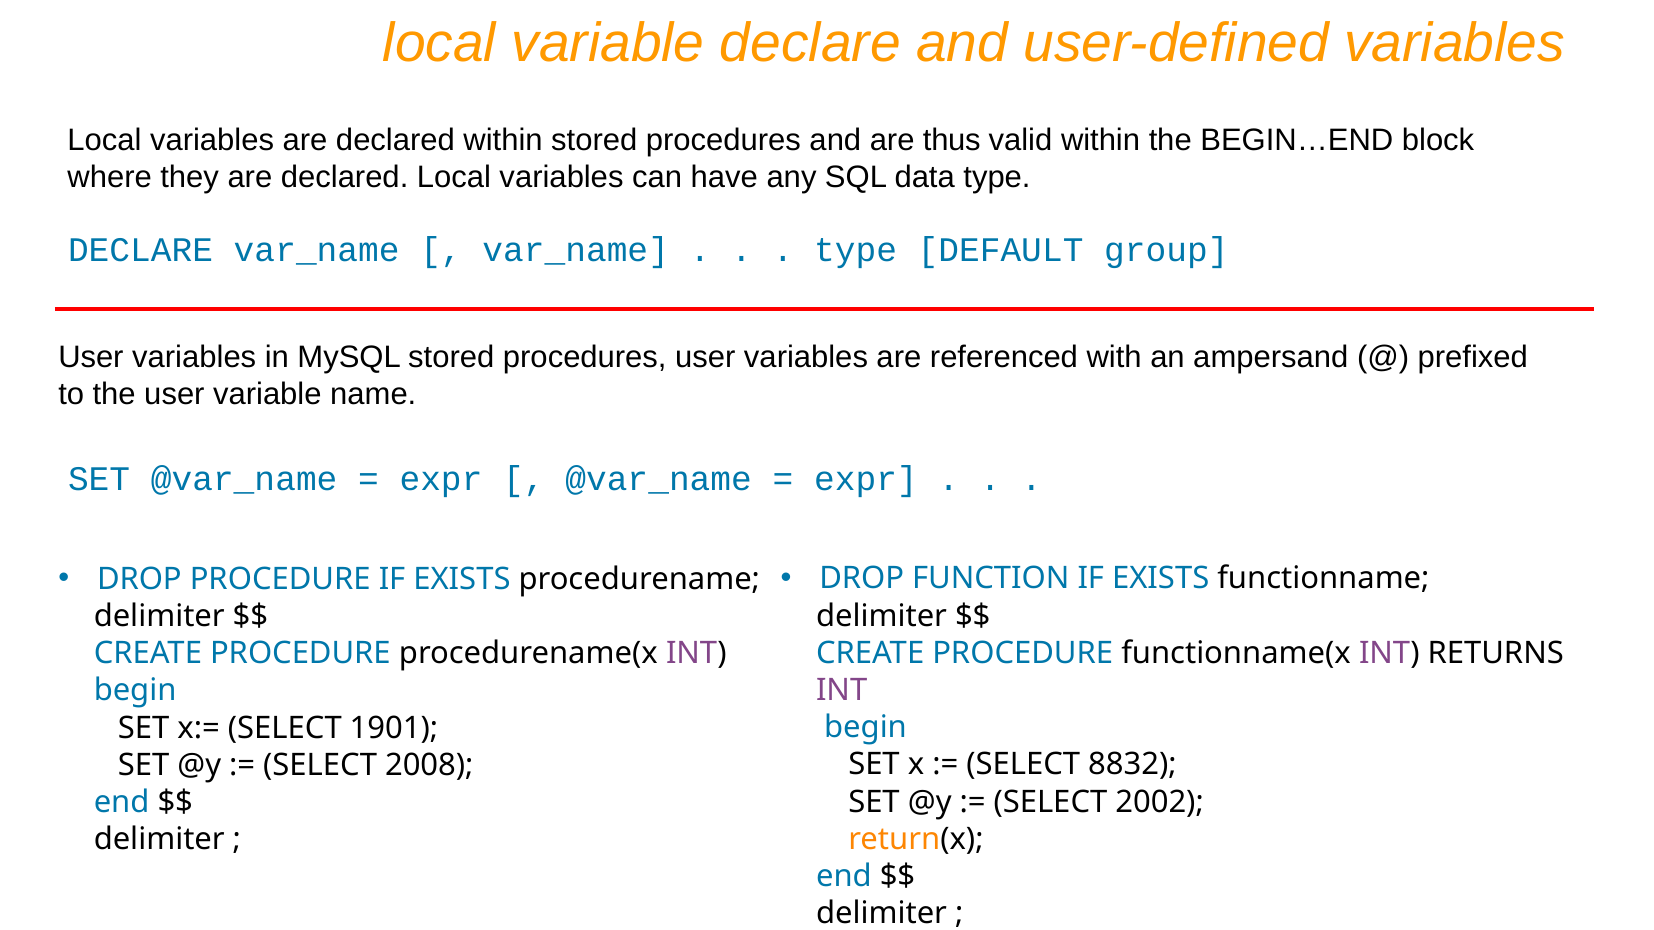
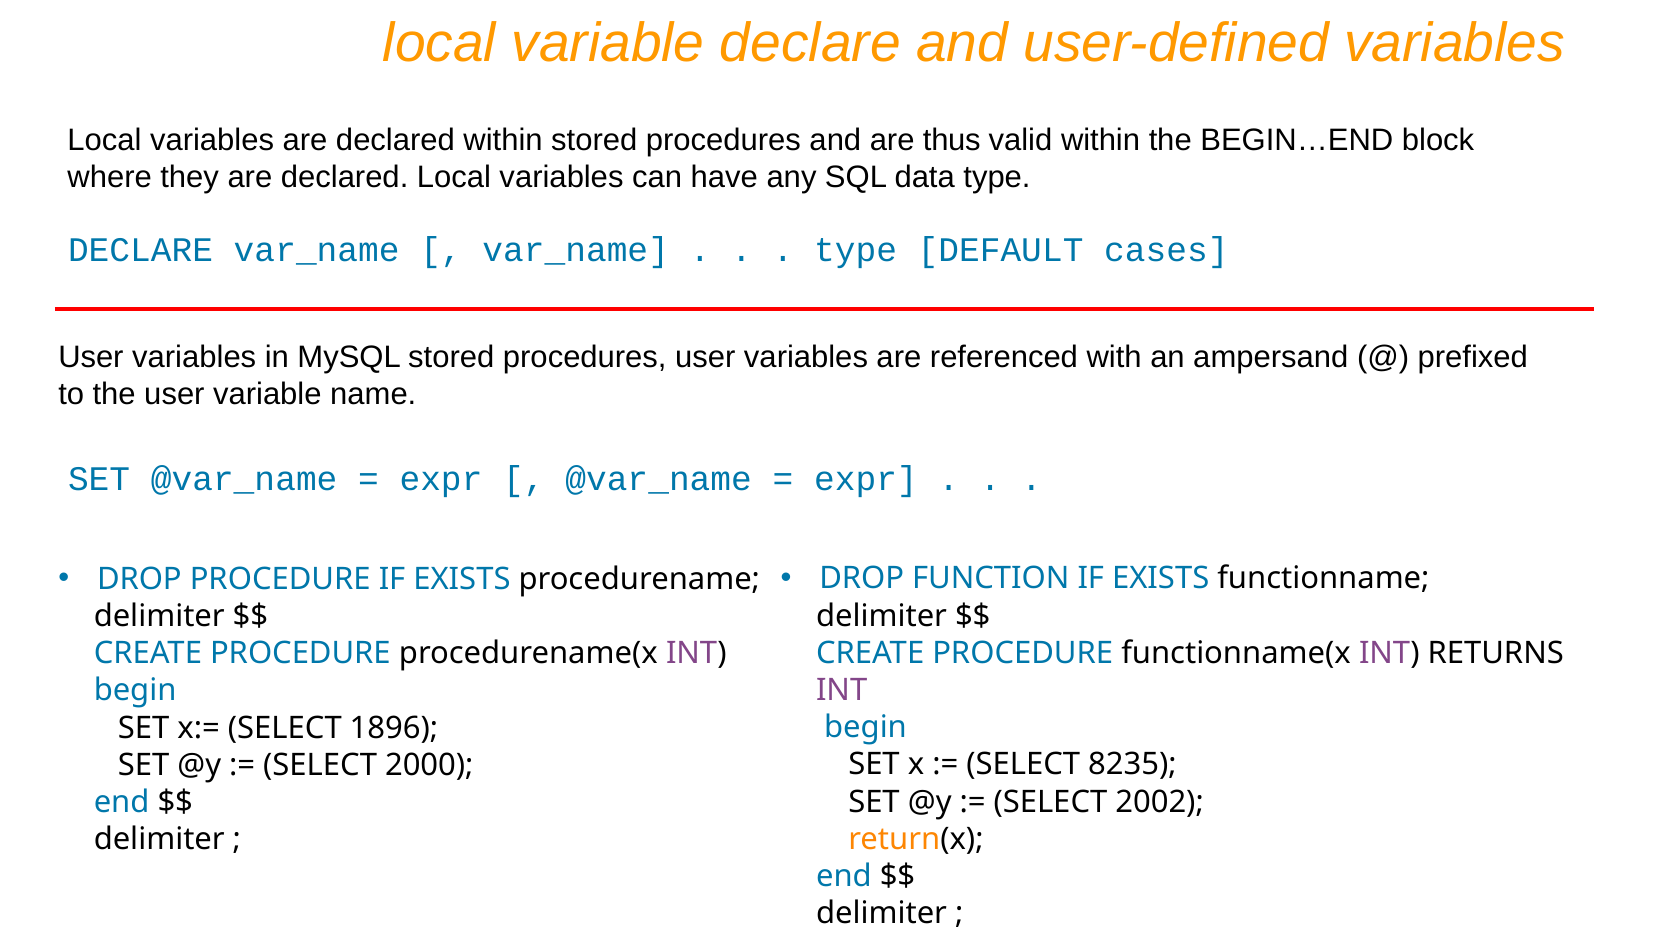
group: group -> cases (1166, 250)
1901: 1901 -> 1896 (394, 728)
8832: 8832 -> 8235 (1132, 765)
2008: 2008 -> 2000 (429, 765)
